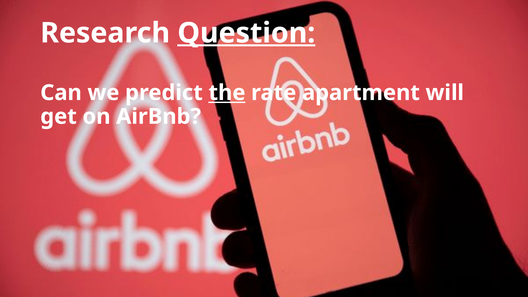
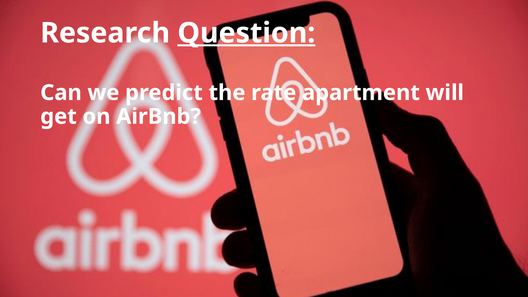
the underline: present -> none (227, 93)
